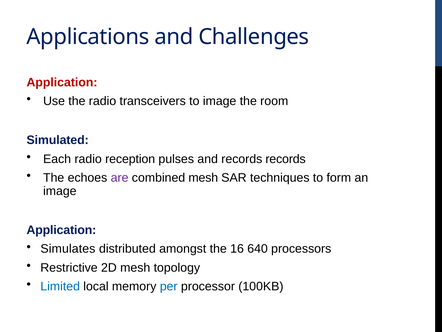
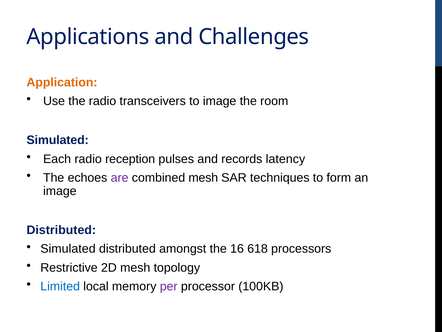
Application colour: red -> orange (62, 82)
records records: records -> latency (285, 159)
Application: Application -> Distributed (61, 230)
Simulates: Simulates -> Simulated (68, 248)
640: 640 -> 618 (258, 248)
per colour: blue -> purple (169, 286)
